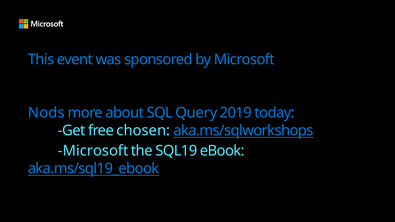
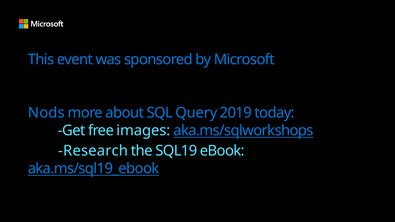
chosen: chosen -> images (143, 131)
Microsoft: Microsoft -> Research (93, 151)
